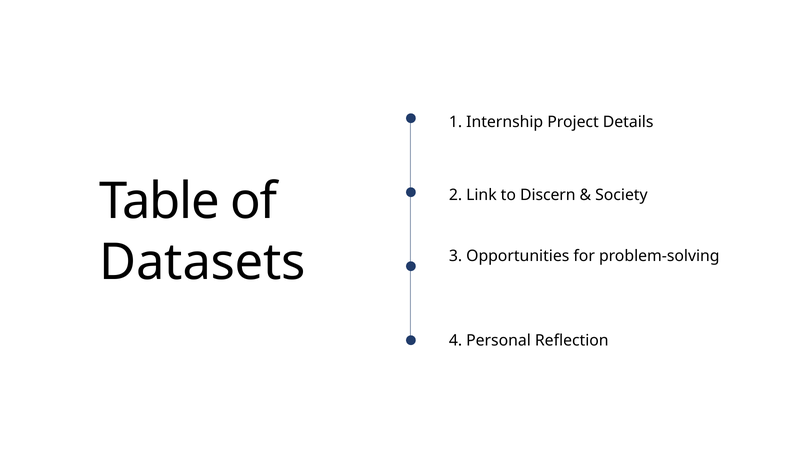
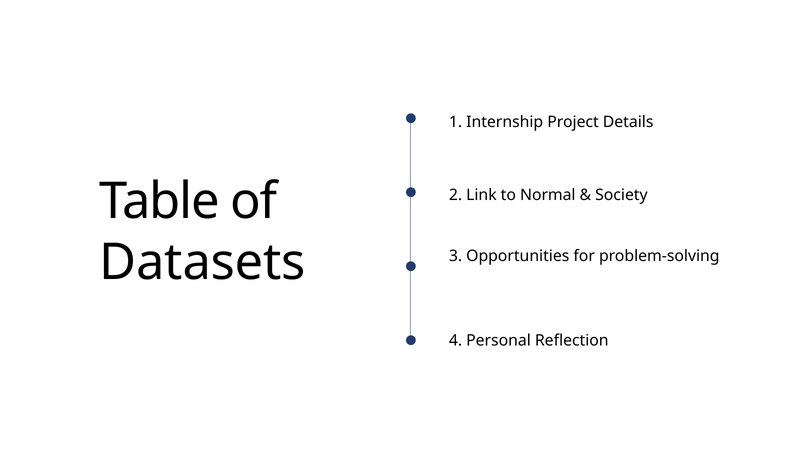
Discern: Discern -> Normal (548, 195)
